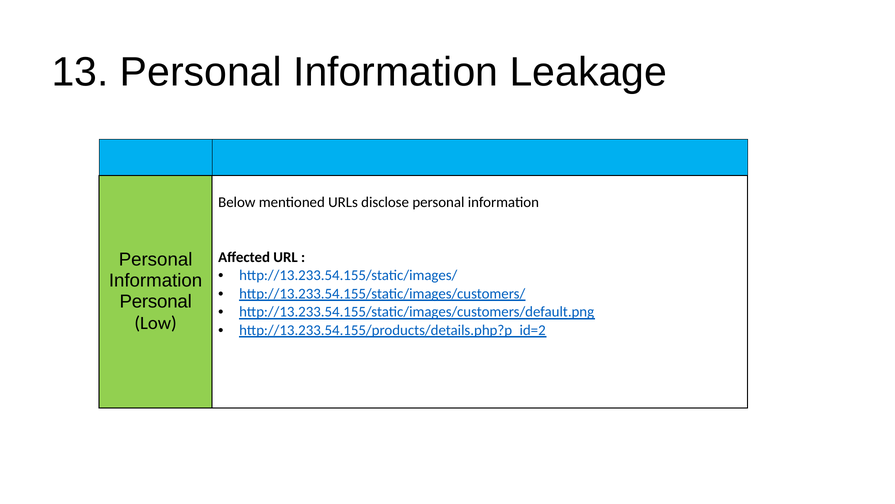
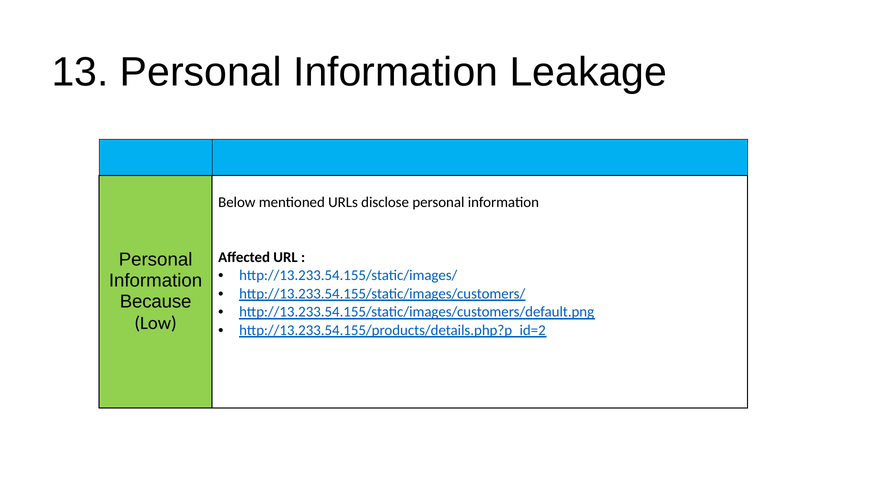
Personal: Personal -> Because (156, 301)
